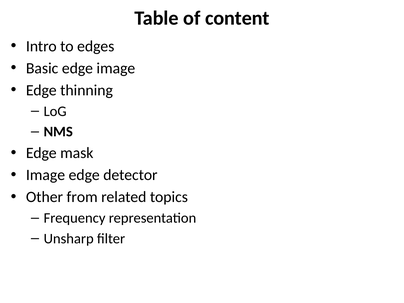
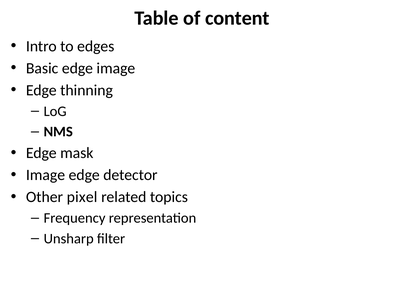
from: from -> pixel (82, 197)
